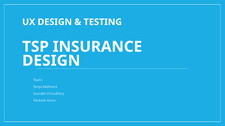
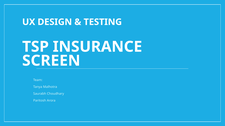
DESIGN: DESIGN -> SCREEN (51, 61)
